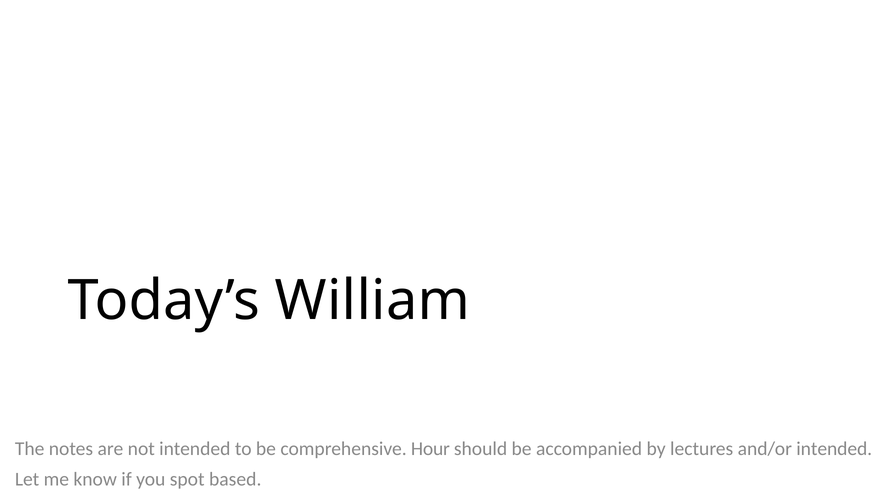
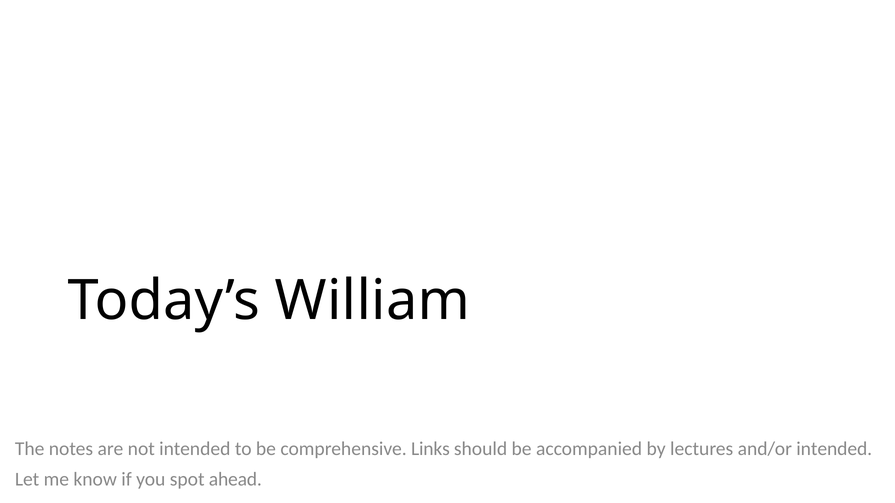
Hour: Hour -> Links (430, 449)
based: based -> ahead (235, 479)
